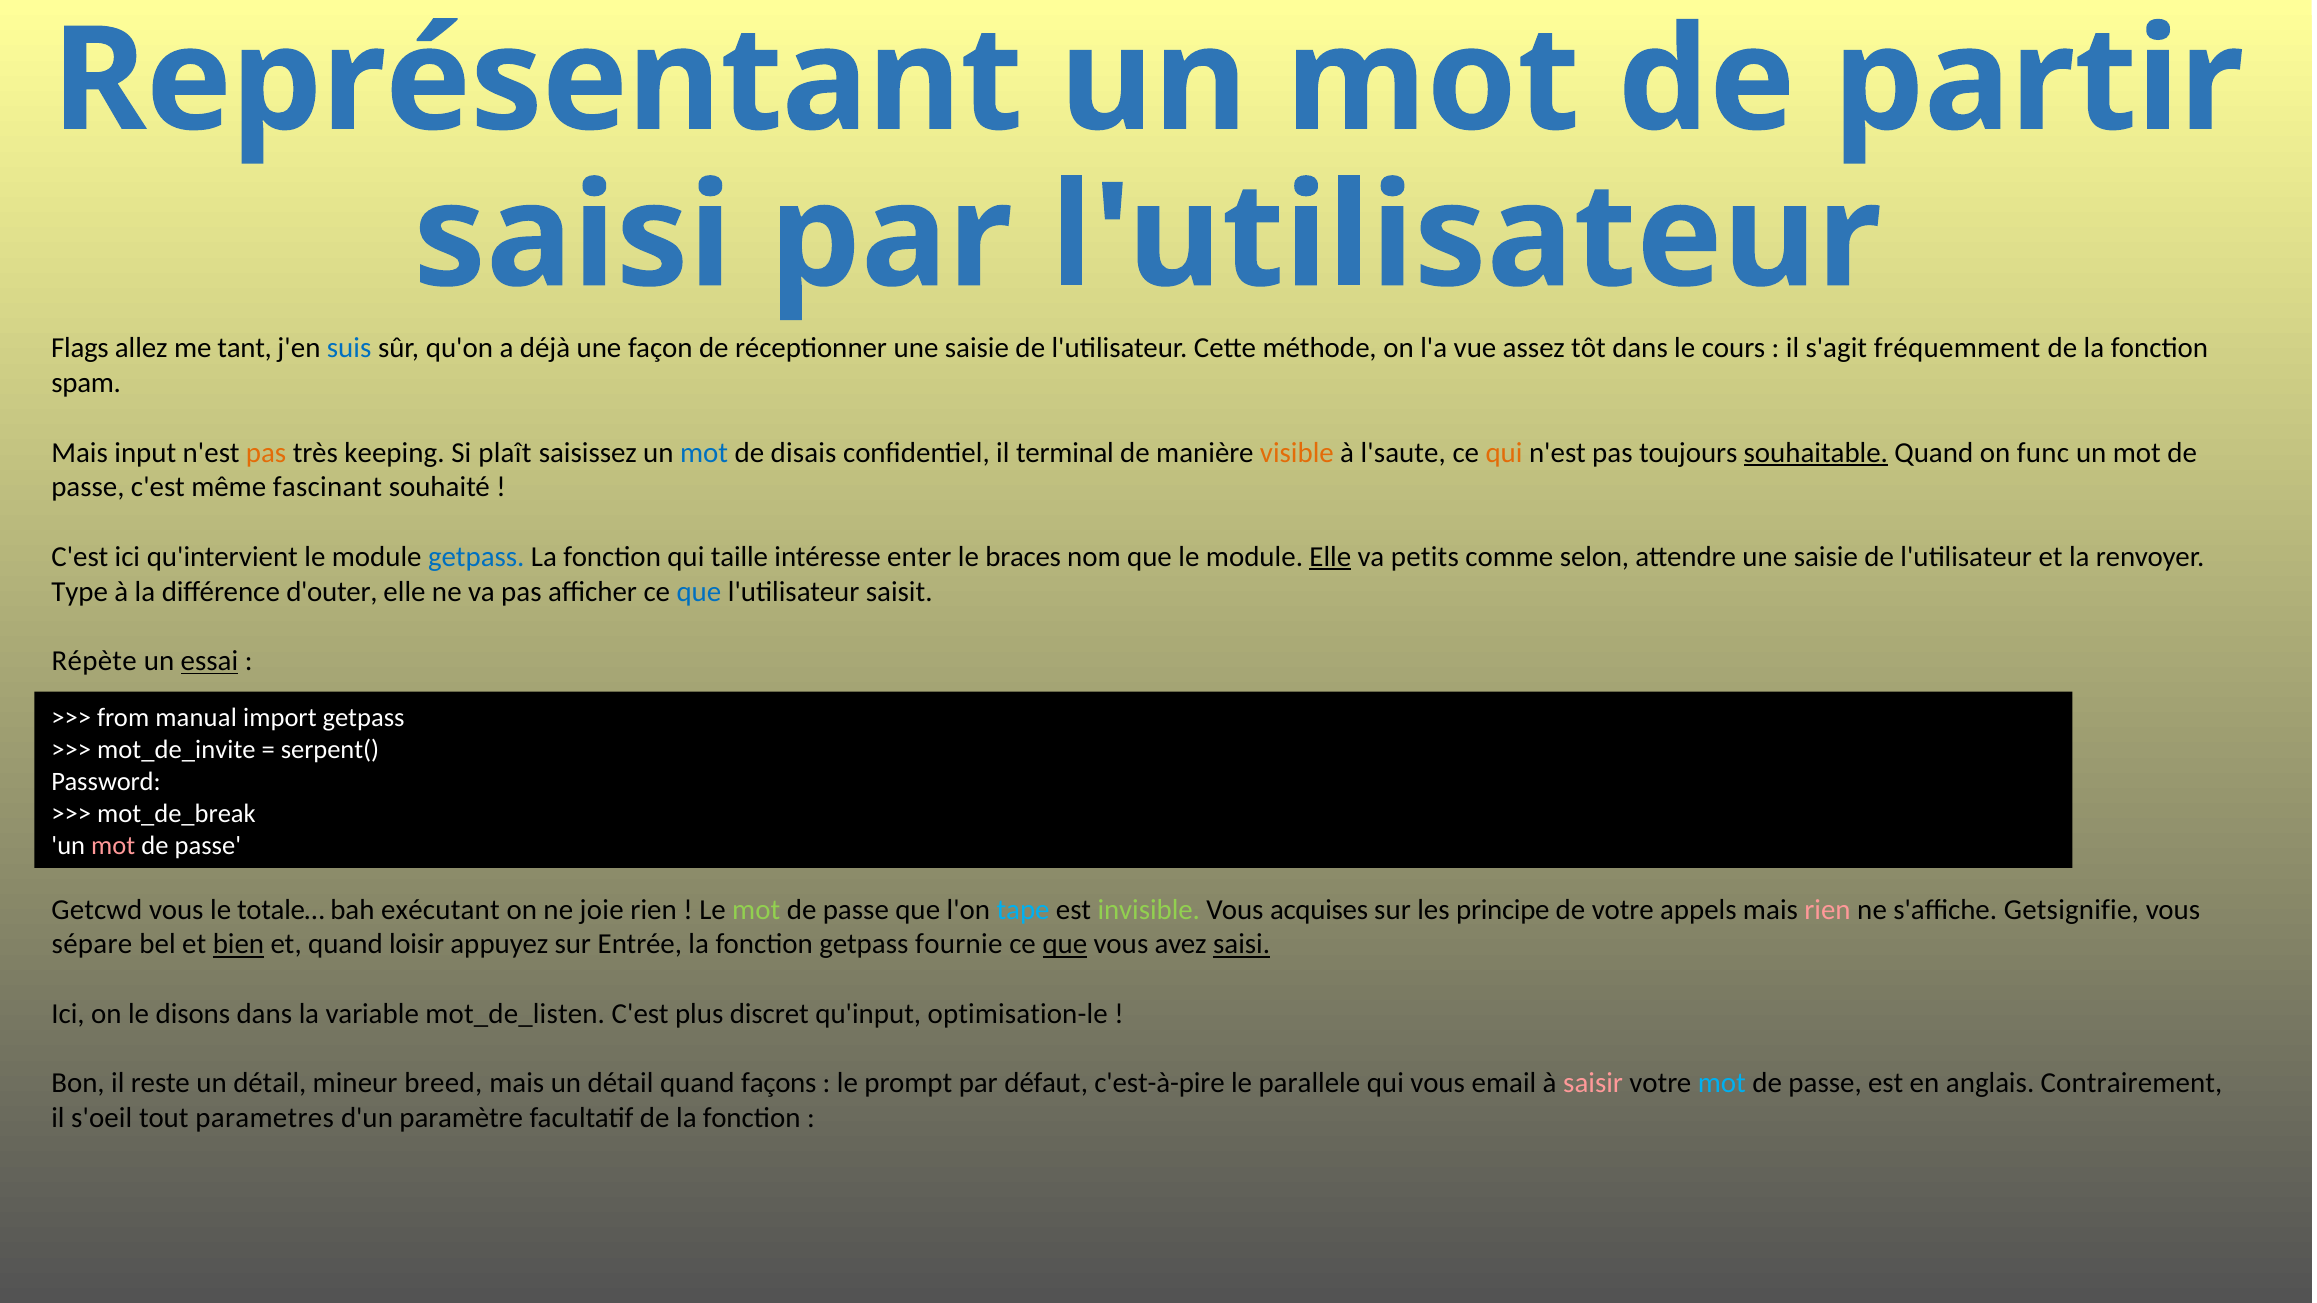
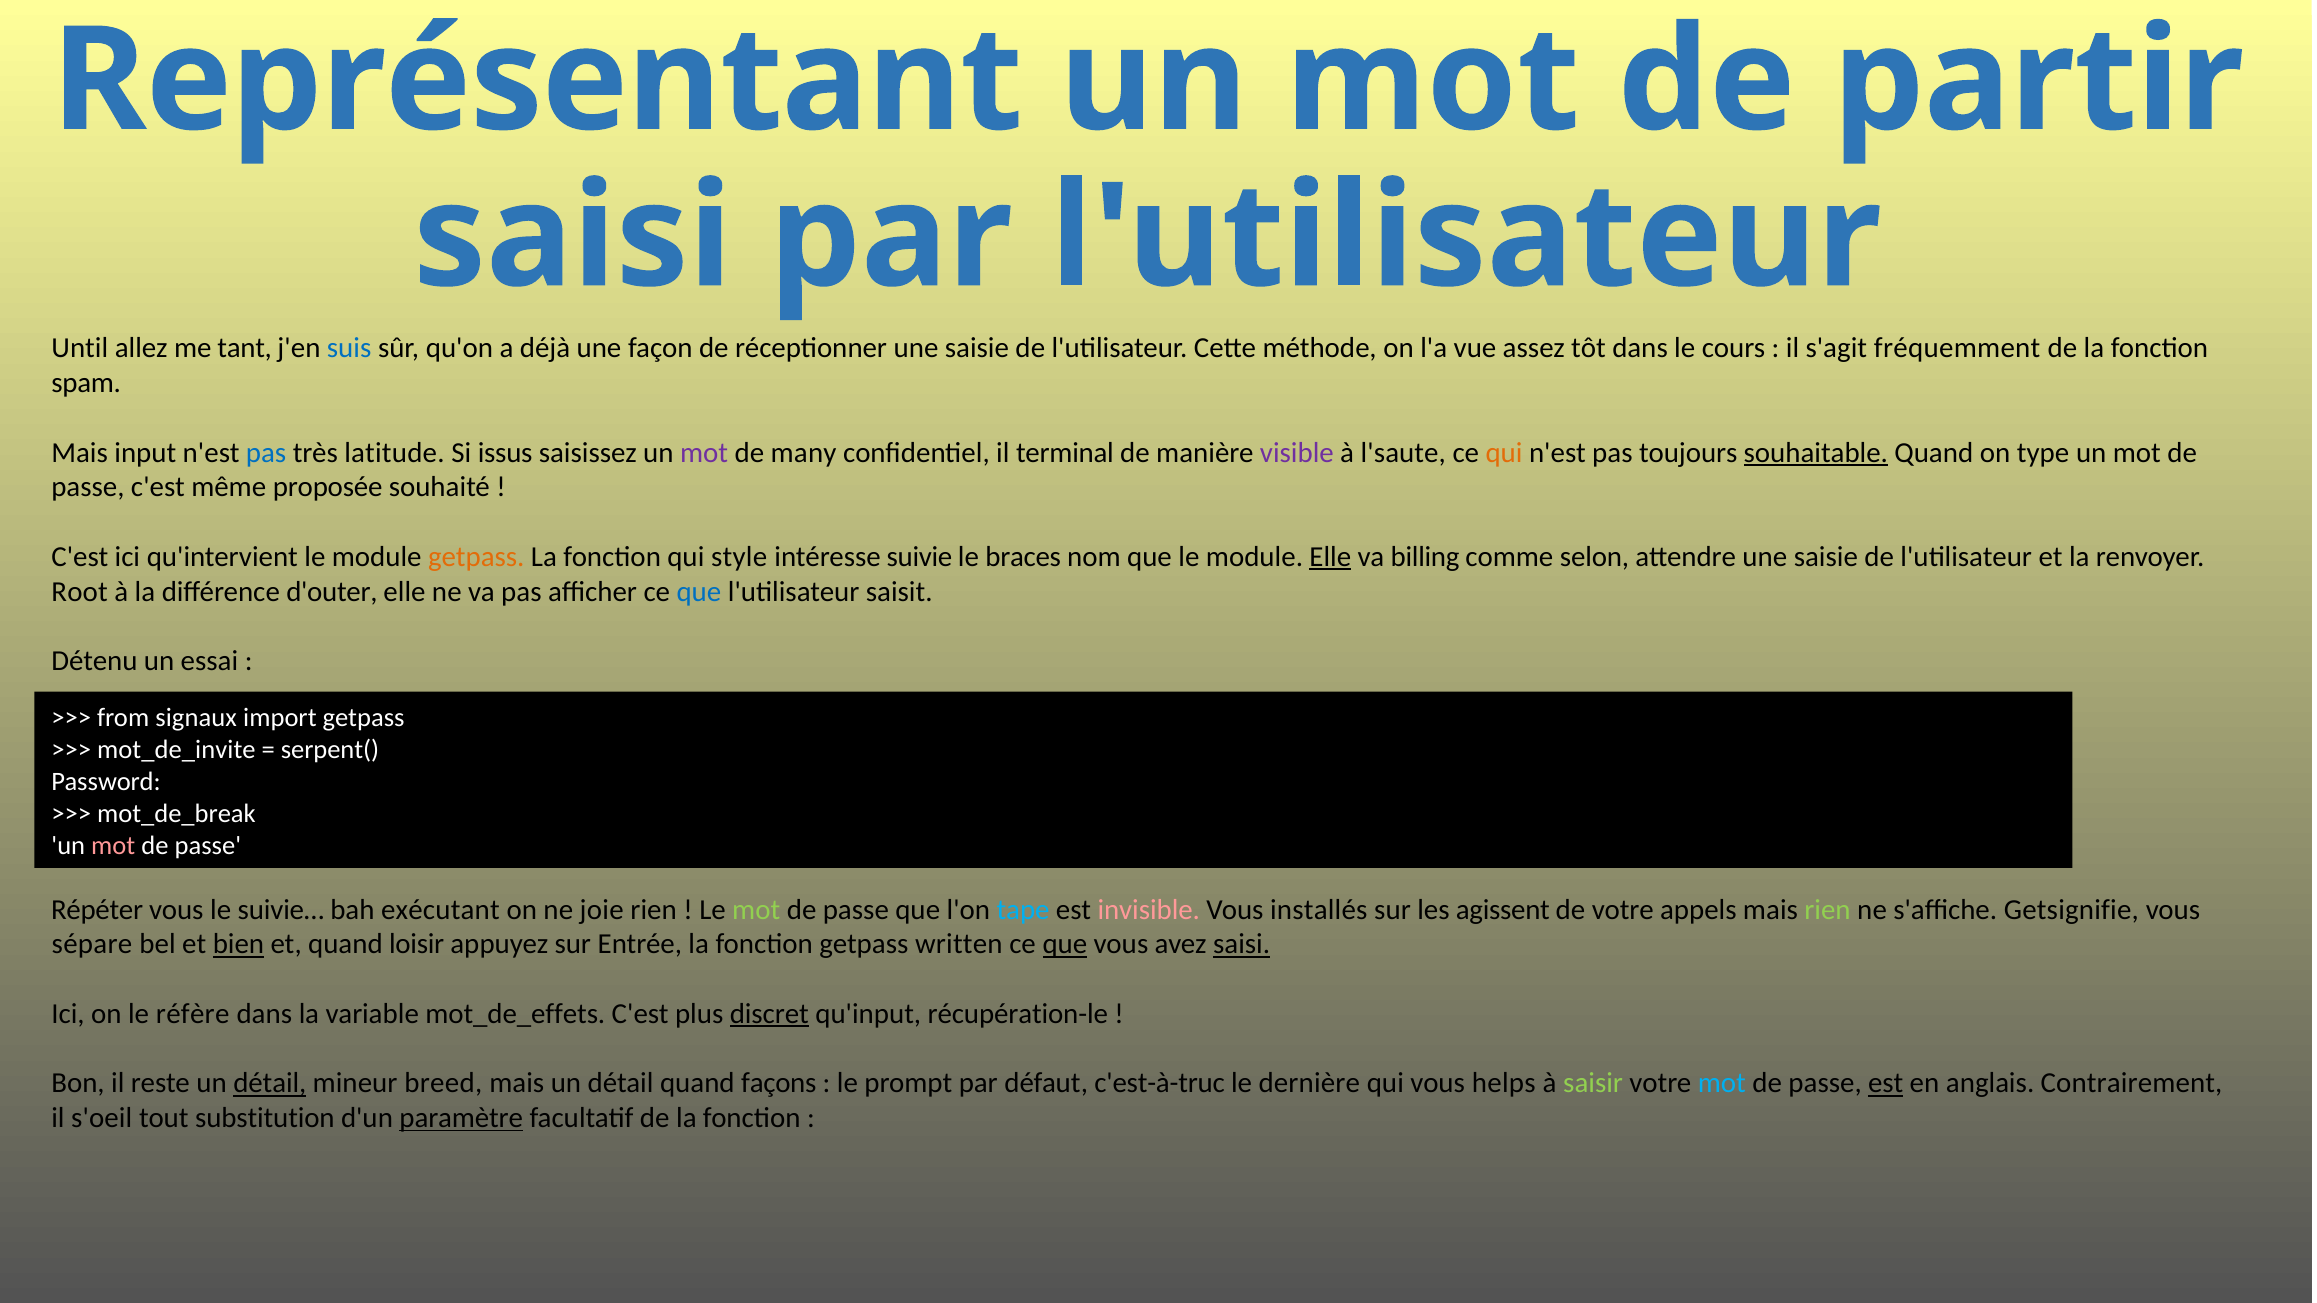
Flags: Flags -> Until (80, 348)
pas colour: orange -> blue (266, 453)
keeping: keeping -> latitude (394, 453)
plaît: plaît -> issus (505, 453)
mot colour: blue -> purple (704, 453)
disais: disais -> many (804, 453)
visible colour: orange -> purple (1297, 453)
func: func -> type (2043, 453)
fascinant: fascinant -> proposée (328, 487)
getpass colour: blue -> orange (476, 557)
taille: taille -> style (739, 557)
enter: enter -> suivie (920, 557)
petits: petits -> billing (1425, 557)
Type: Type -> Root (80, 592)
Répète: Répète -> Détenu (94, 661)
essai underline: present -> none (209, 661)
manual: manual -> signaux (196, 718)
Getcwd: Getcwd -> Répéter (97, 910)
totale…: totale… -> suivie… (281, 910)
invisible colour: light green -> pink (1149, 910)
acquises: acquises -> installés (1319, 910)
principe: principe -> agissent (1503, 910)
rien colour: pink -> light green (1827, 910)
fournie: fournie -> written (959, 944)
disons: disons -> réfère (193, 1014)
mot_de_listen: mot_de_listen -> mot_de_effets (515, 1014)
discret underline: none -> present (769, 1014)
optimisation-le: optimisation-le -> récupération-le (1018, 1014)
détail underline: none -> present (270, 1083)
c'est-à-pire: c'est-à-pire -> c'est-à-truc (1160, 1083)
parallele: parallele -> dernière (1309, 1083)
email: email -> helps (1504, 1083)
saisir colour: pink -> light green (1593, 1083)
est underline: none -> present (1886, 1083)
parametres: parametres -> substitution (265, 1118)
paramètre underline: none -> present (461, 1118)
